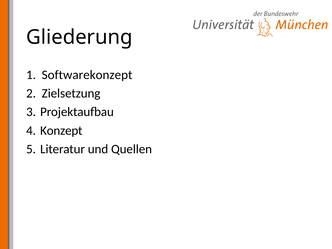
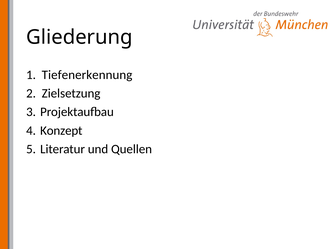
Softwarekonzept: Softwarekonzept -> Tiefenerkennung (87, 75)
